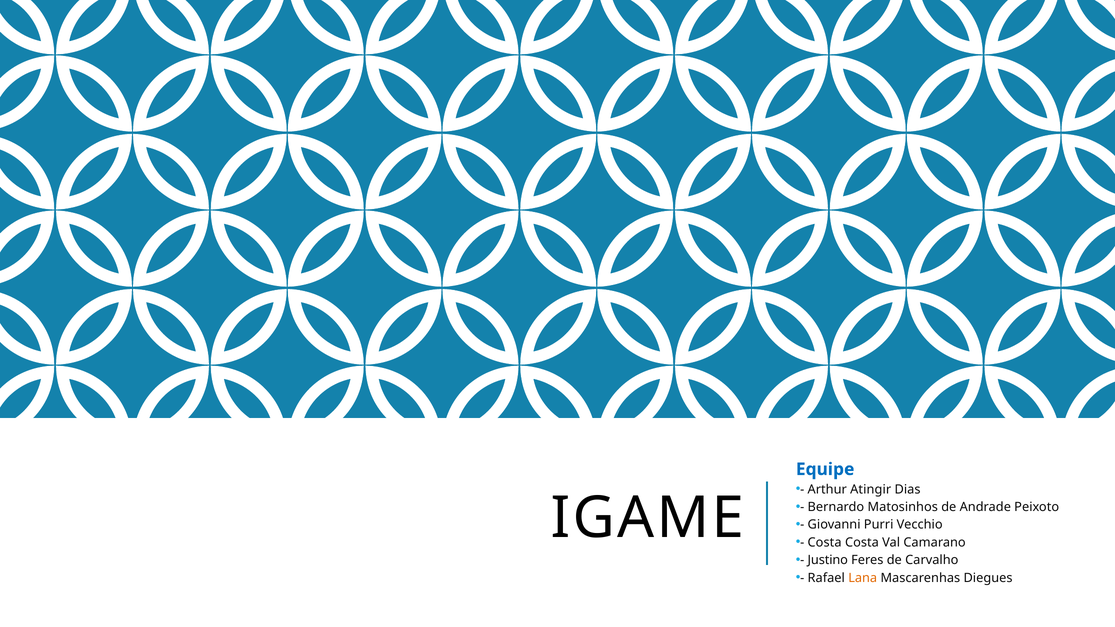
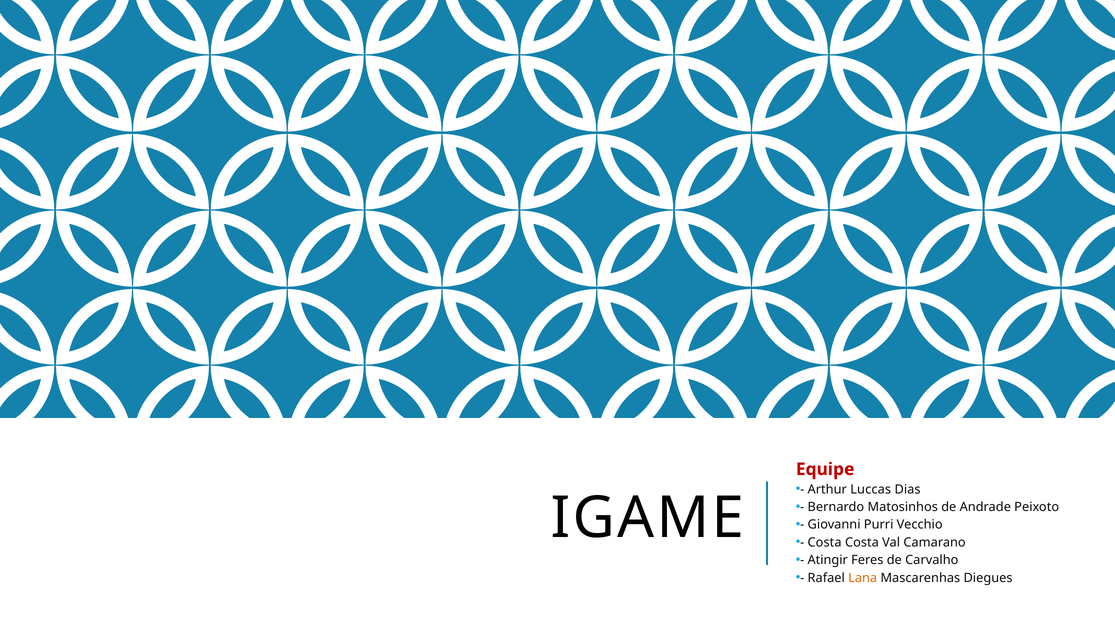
Equipe colour: blue -> red (825, 469)
Atingir: Atingir -> Luccas (871, 490)
Justino: Justino -> Atingir (828, 560)
